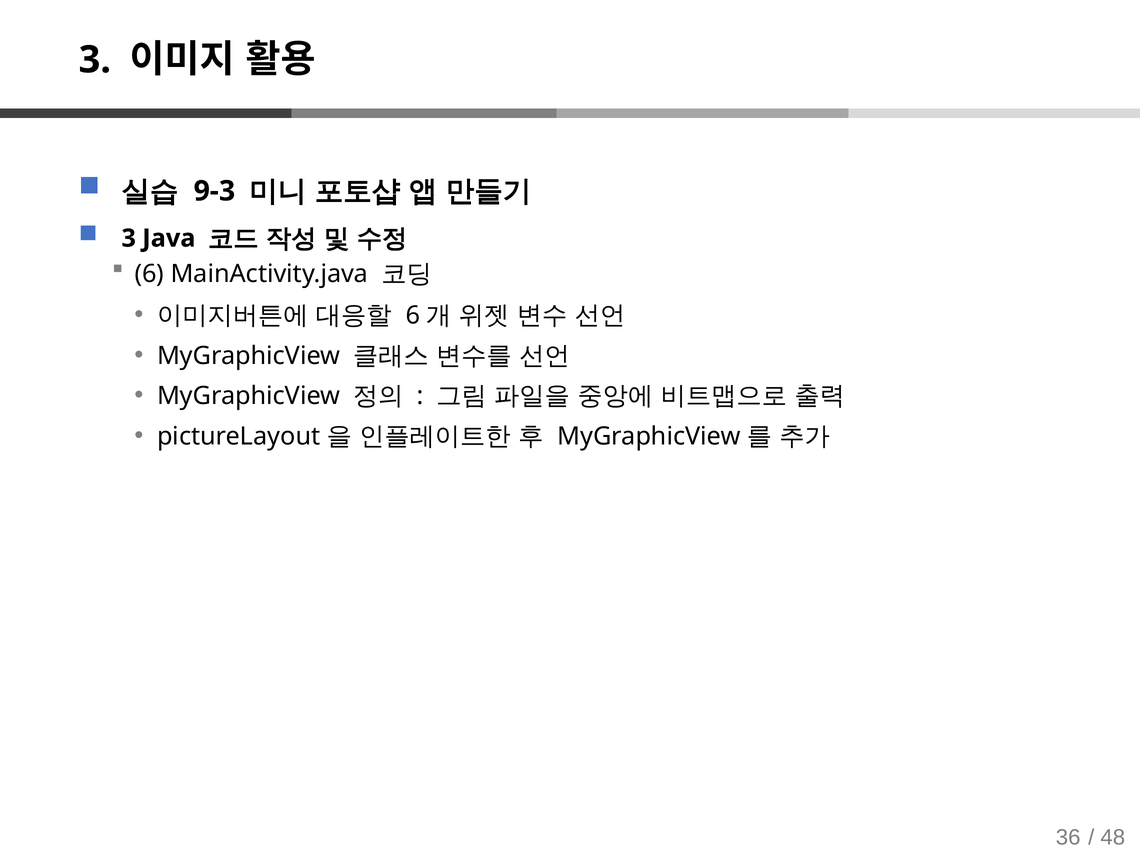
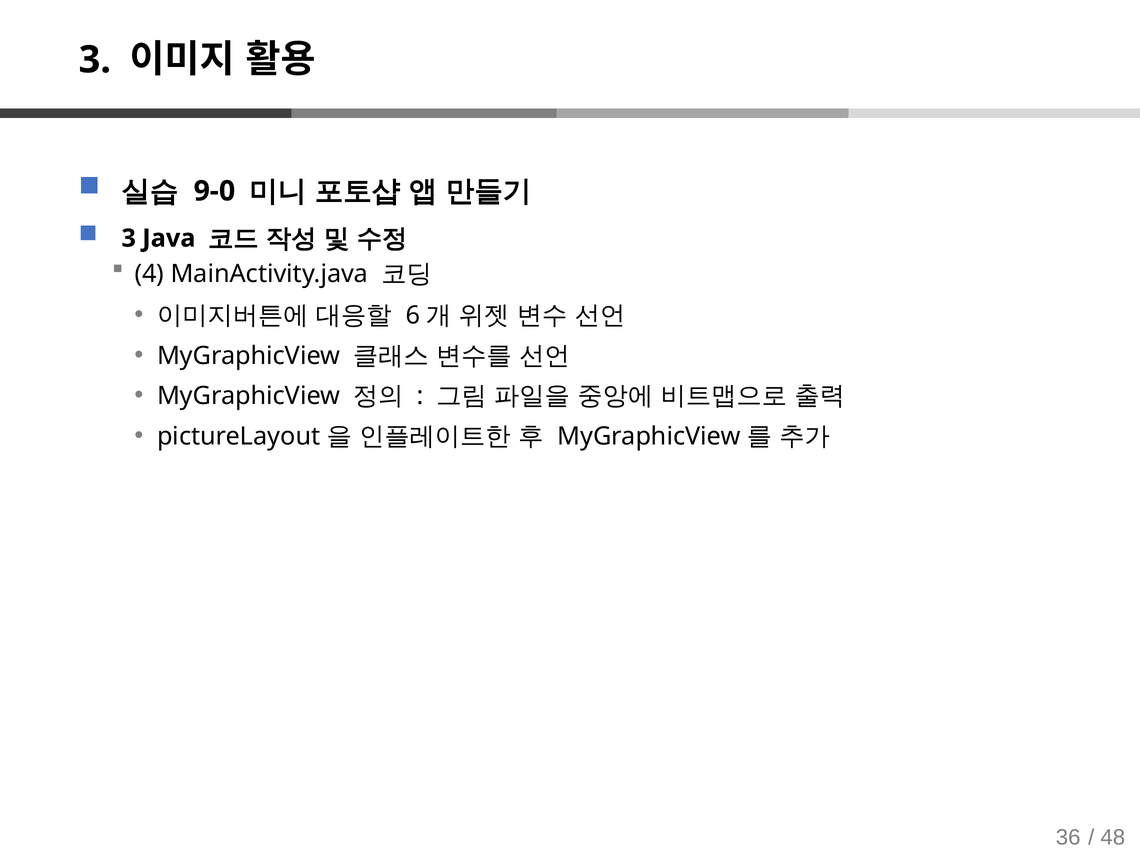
9-3: 9-3 -> 9-0 (214, 191)
6: 6 -> 4 (149, 274)
